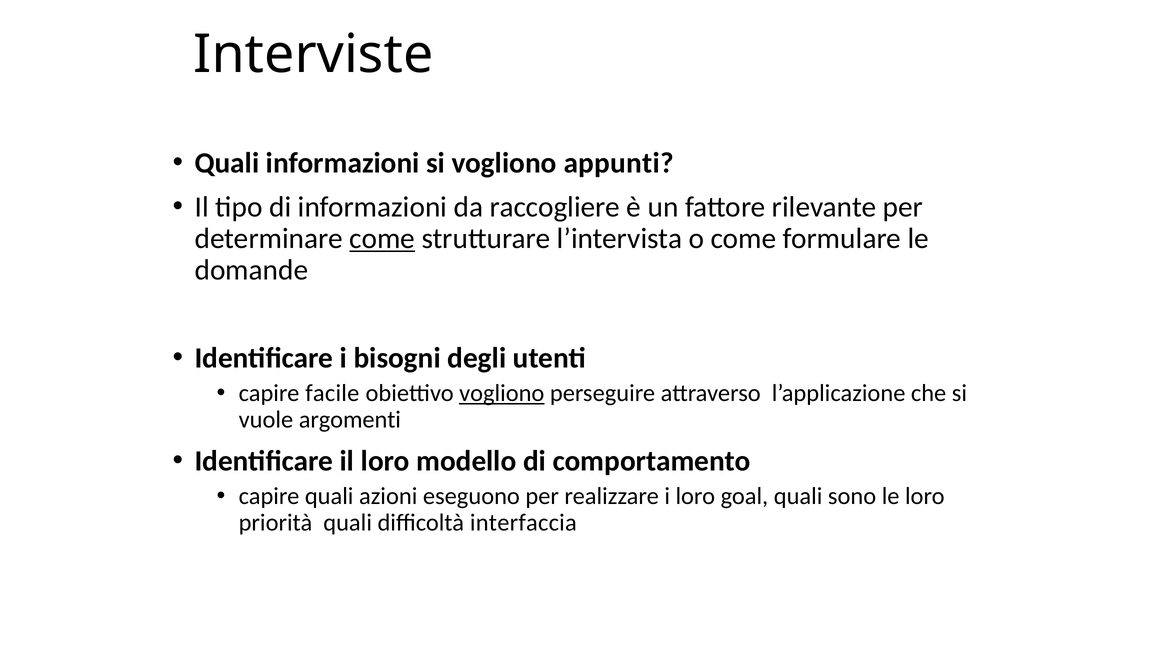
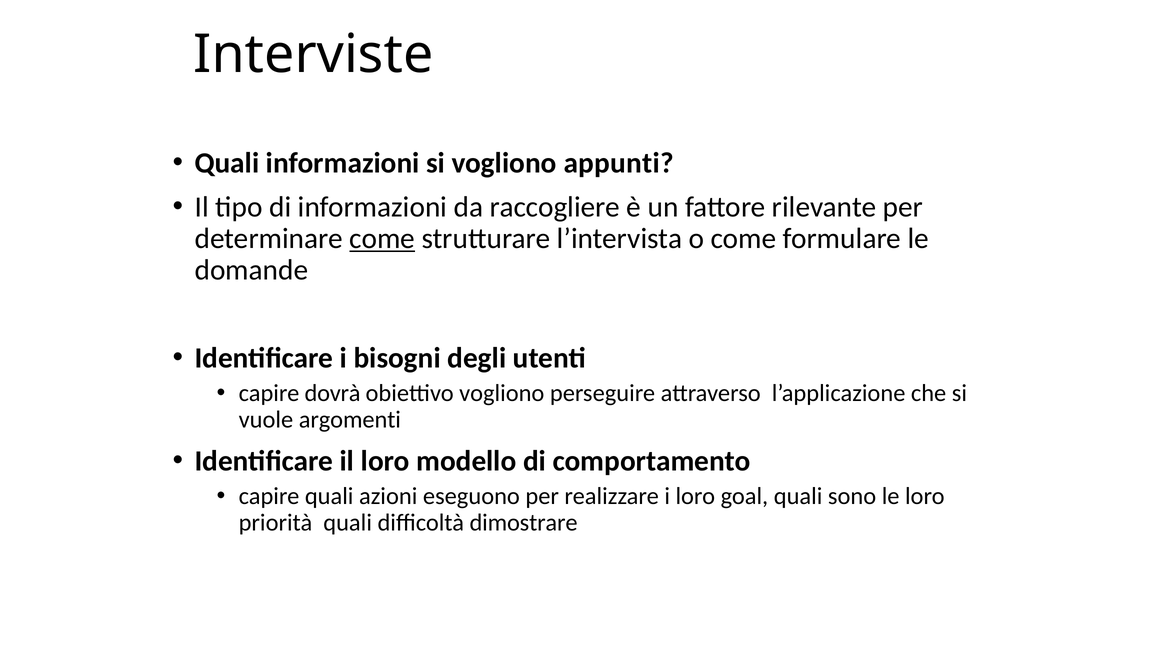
facile: facile -> dovrà (333, 393)
vogliono underline: present -> none (502, 393)
interfaccia: interfaccia -> dimostrare (524, 522)
